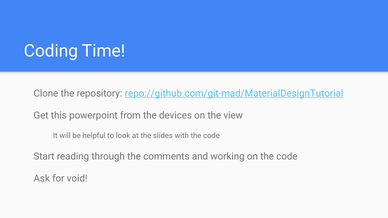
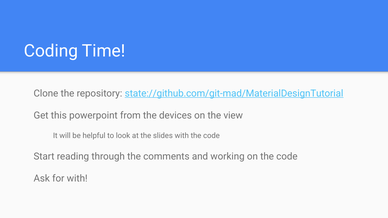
repo://github.com/git-mad/MaterialDesignTutorial: repo://github.com/git-mad/MaterialDesignTutorial -> state://github.com/git-mad/MaterialDesignTutorial (234, 94)
for void: void -> with (77, 179)
